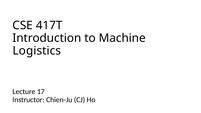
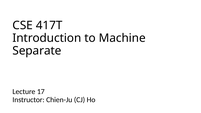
Logistics: Logistics -> Separate (37, 51)
